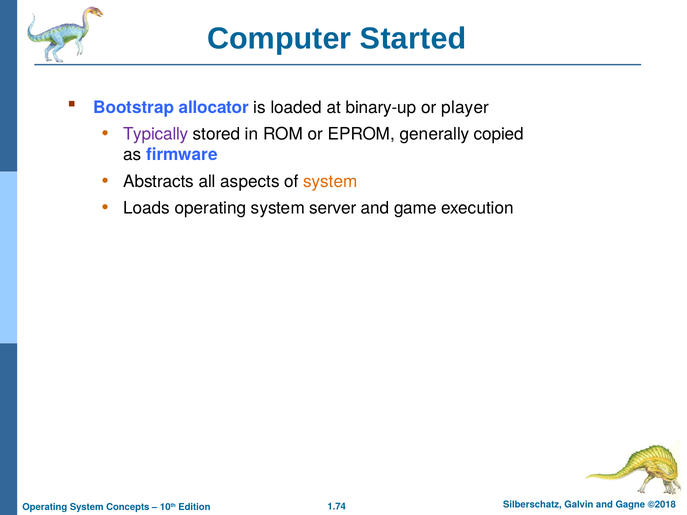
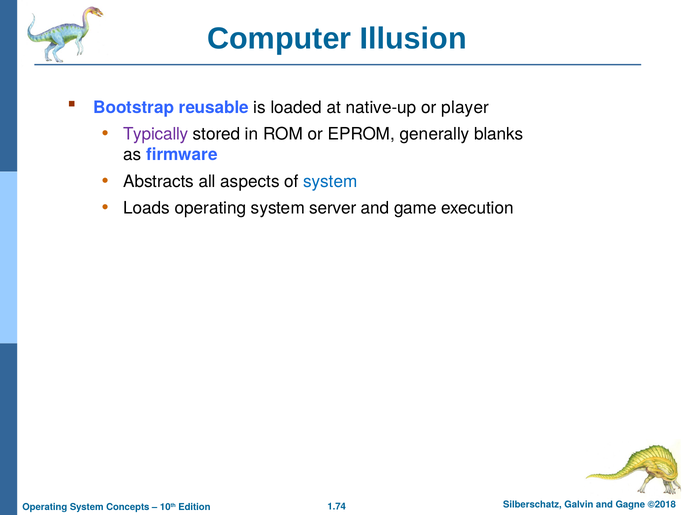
Started: Started -> Illusion (413, 39)
allocator: allocator -> reusable (214, 108)
binary-up: binary-up -> native-up (381, 108)
copied: copied -> blanks (499, 134)
system colour: orange -> blue (330, 181)
